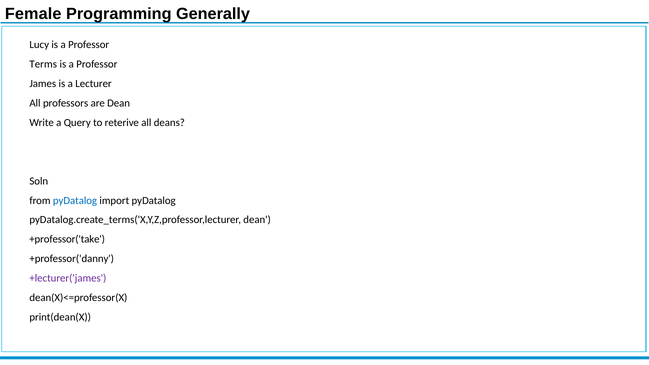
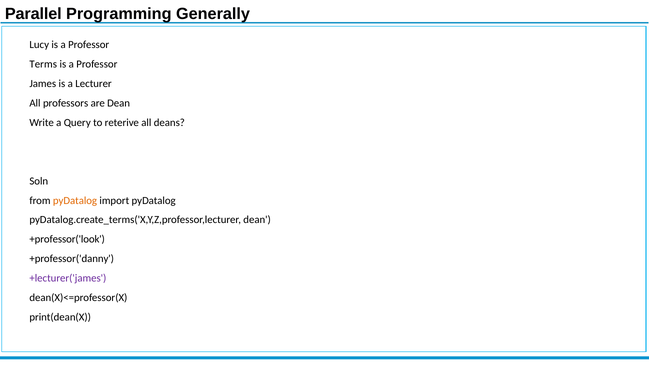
Female: Female -> Parallel (33, 14)
pyDatalog colour: blue -> orange (75, 200)
+professor('take: +professor('take -> +professor('look (67, 239)
